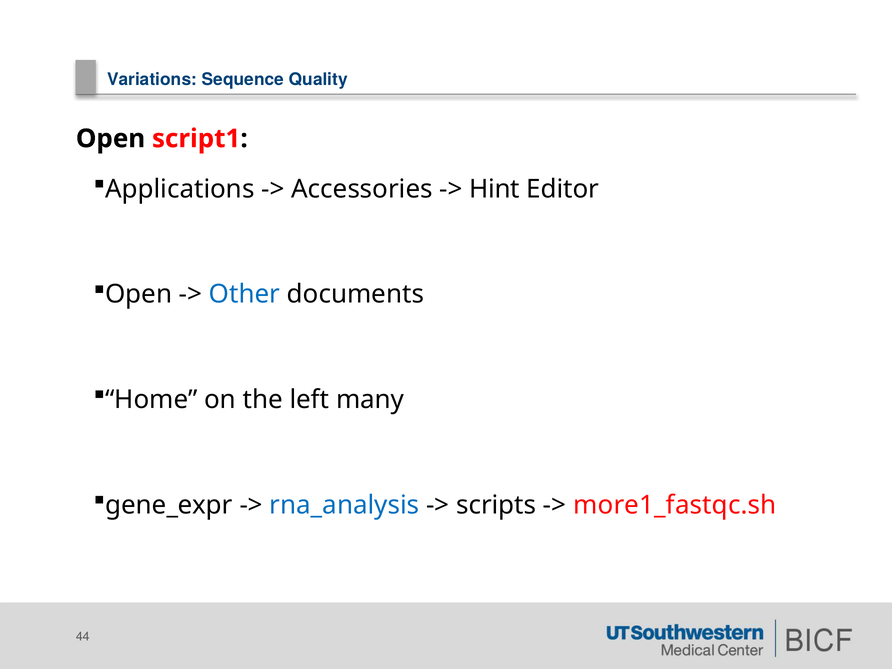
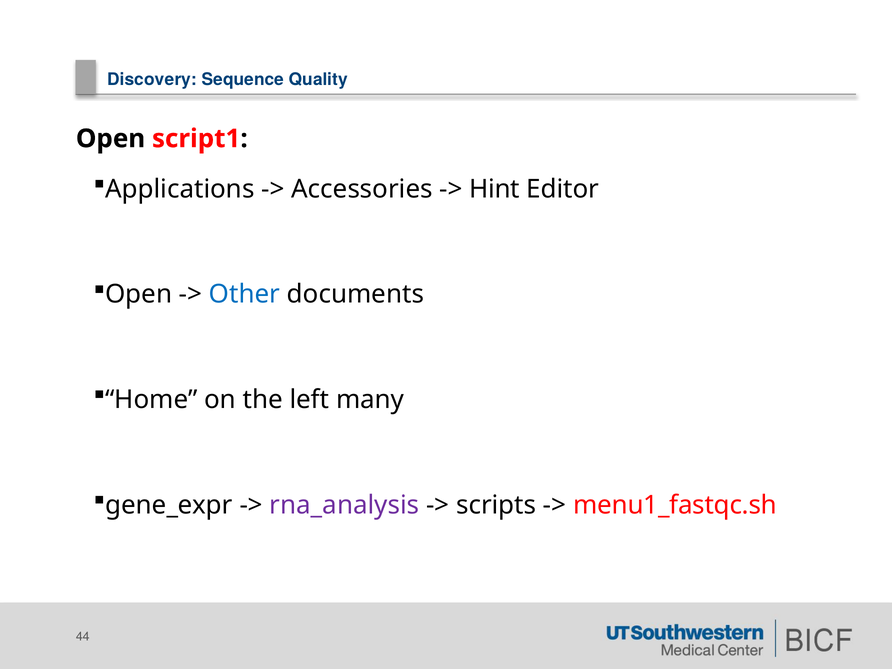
Variations: Variations -> Discovery (152, 79)
rna_analysis colour: blue -> purple (344, 505)
more1_fastqc.sh: more1_fastqc.sh -> menu1_fastqc.sh (675, 505)
